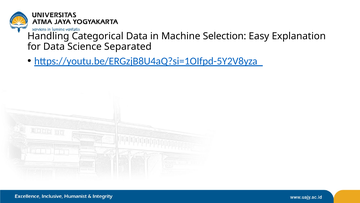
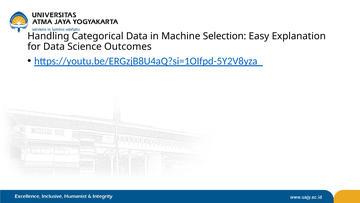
Separated: Separated -> Outcomes (128, 47)
